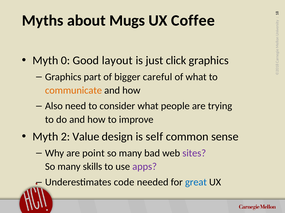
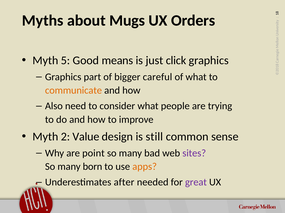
Coffee: Coffee -> Orders (193, 21)
Myth 0: 0 -> 5 (66, 61)
layout: layout -> means (117, 61)
self: self -> still (154, 137)
skills: skills -> born (92, 167)
apps colour: purple -> orange (145, 167)
code: code -> after (124, 183)
great colour: blue -> purple (196, 183)
